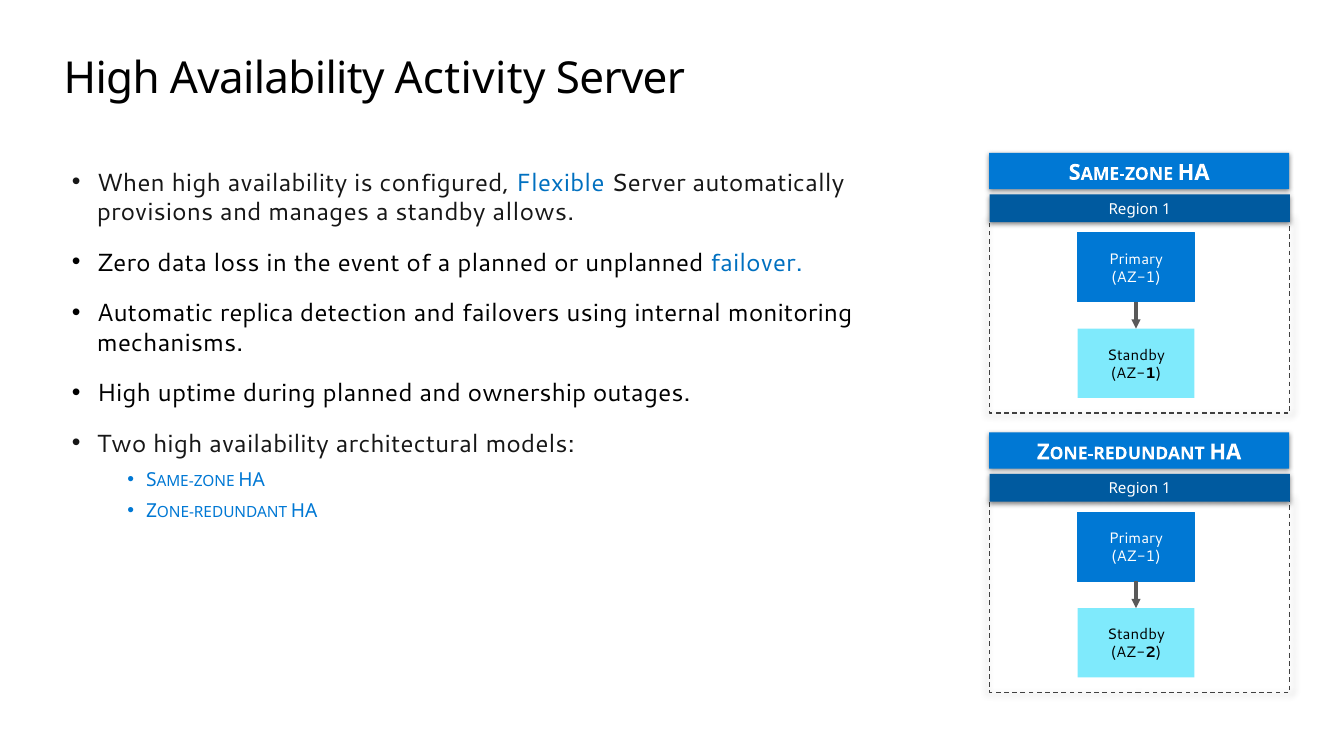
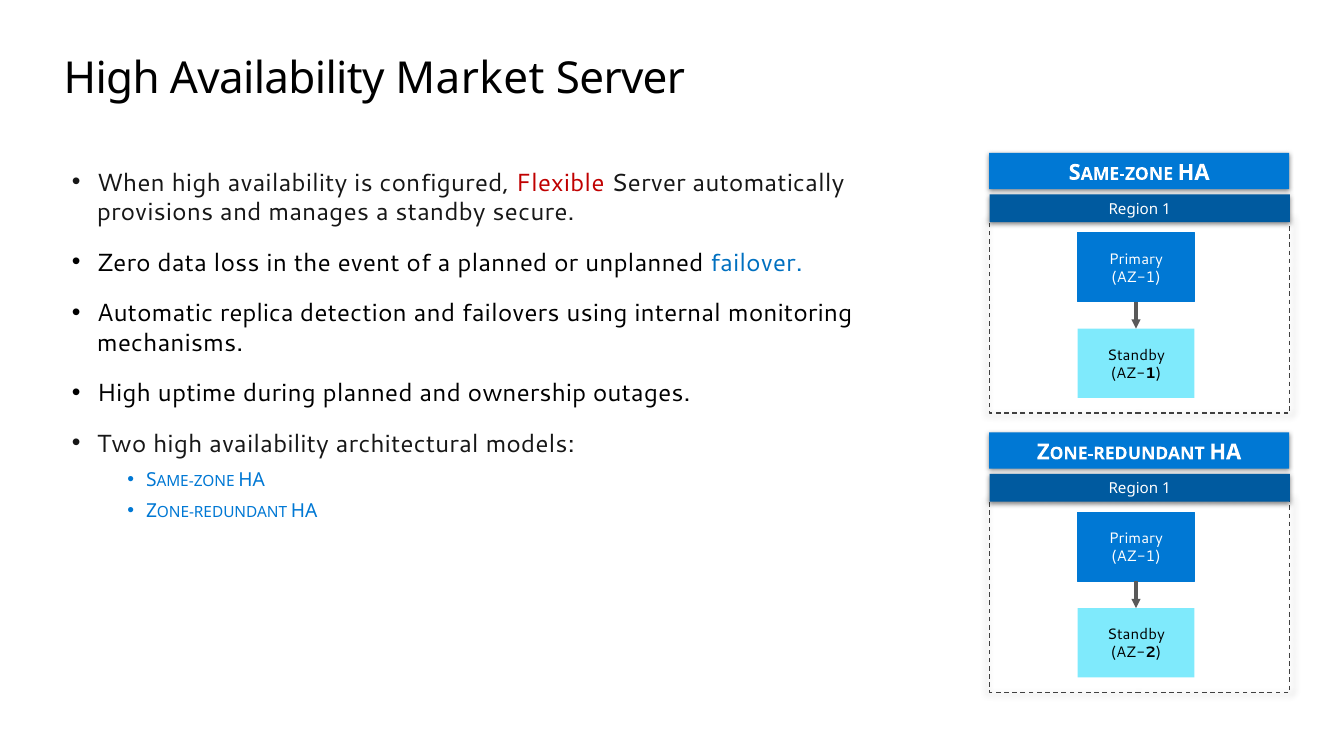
Activity: Activity -> Market (470, 79)
Flexible colour: blue -> red (560, 183)
allows: allows -> secure (533, 212)
